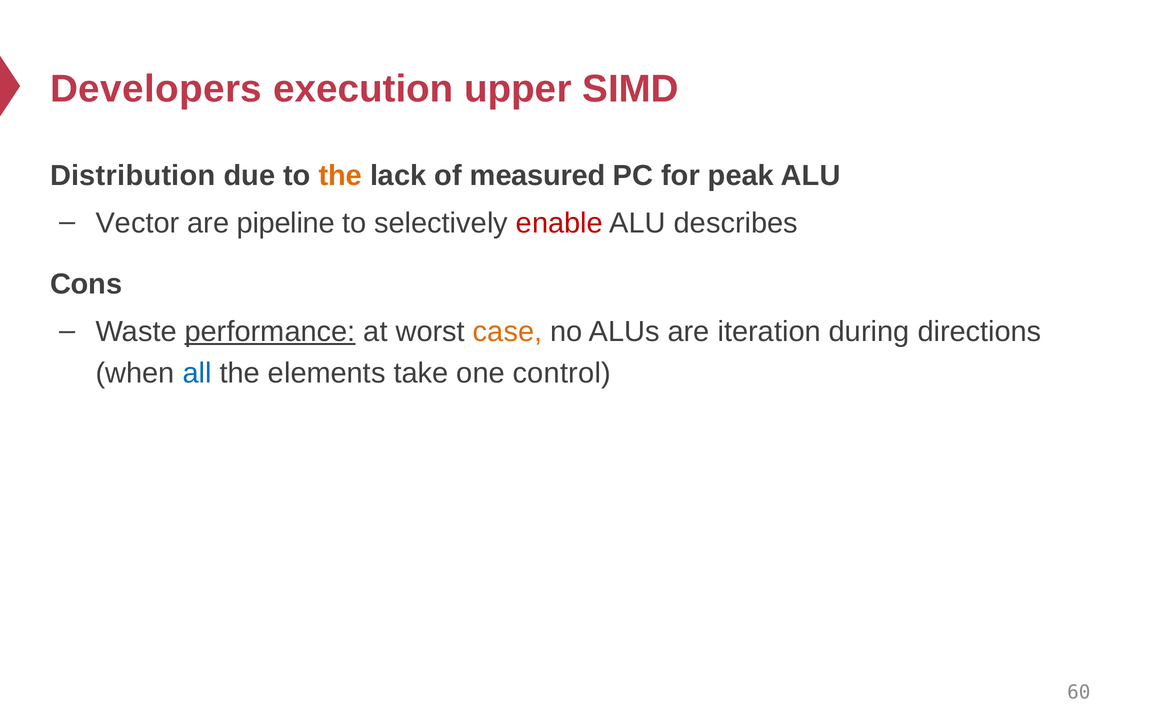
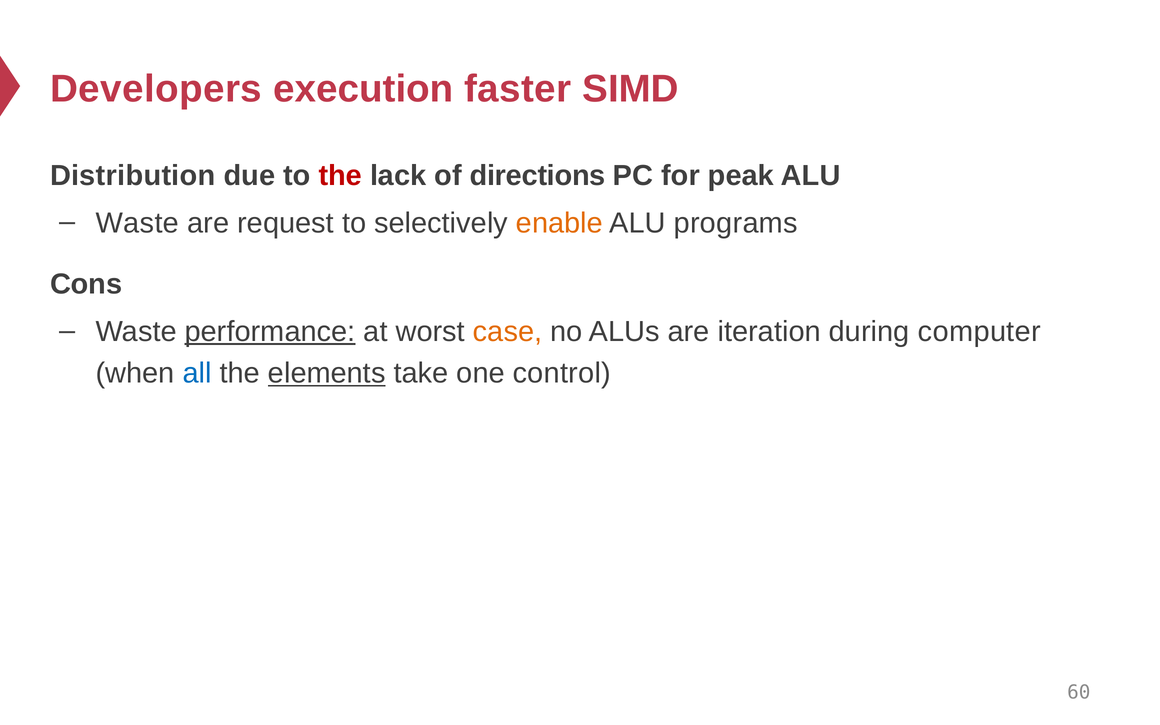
upper: upper -> faster (518, 89)
the colour: orange -> red (340, 175)
measured: measured -> directions (538, 175)
Vector: Vector -> Waste (137, 223)
pipeline: pipeline -> request (286, 223)
enable colour: red -> orange (559, 223)
describes: describes -> programs (736, 223)
directions: directions -> computer (979, 332)
elements underline: none -> present (327, 373)
